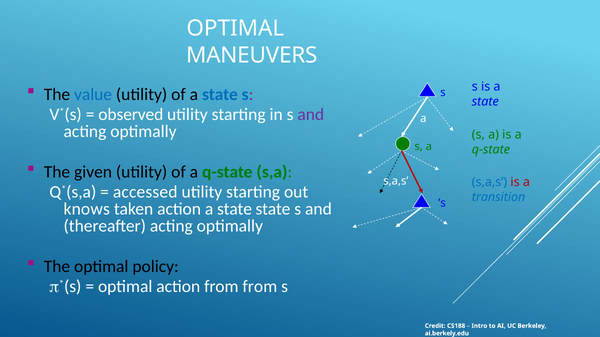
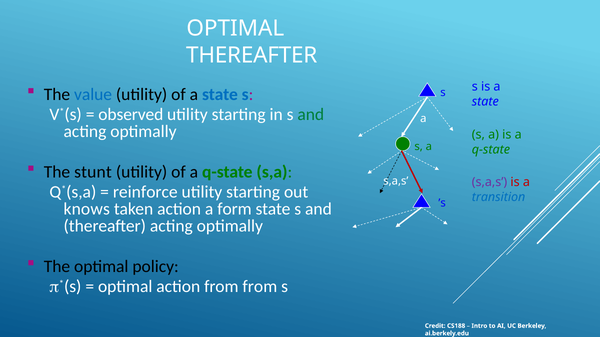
MANEUVERS: MANEUVERS -> THEREAFTER (252, 55)
and colour: purple -> green (311, 115)
given: given -> stunt (93, 172)
s,a,s colour: blue -> purple (490, 182)
accessed: accessed -> reinforce (145, 192)
action a state: state -> form (234, 209)
